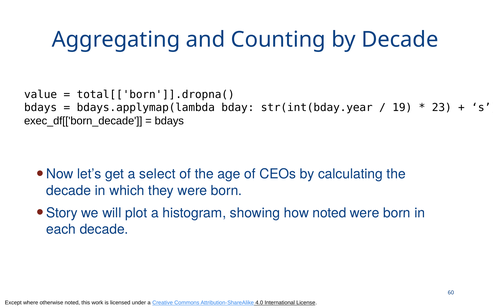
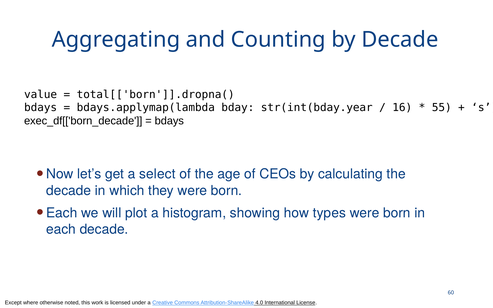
19: 19 -> 16 (402, 108)
23: 23 -> 55 (442, 108)
Story: Story -> Each (62, 213)
how noted: noted -> types (329, 213)
